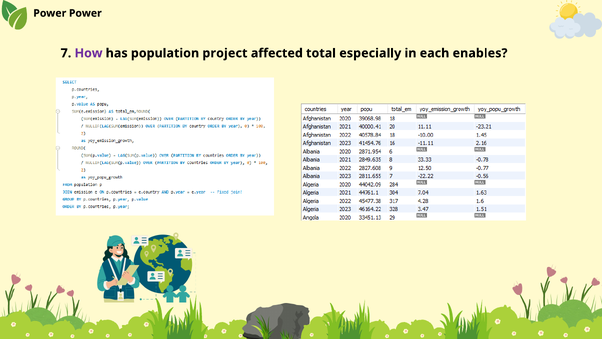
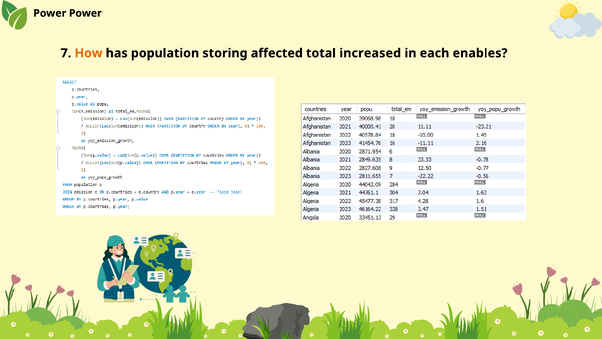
How colour: purple -> orange (89, 53)
project: project -> storing (225, 53)
especially: especially -> increased (370, 53)
